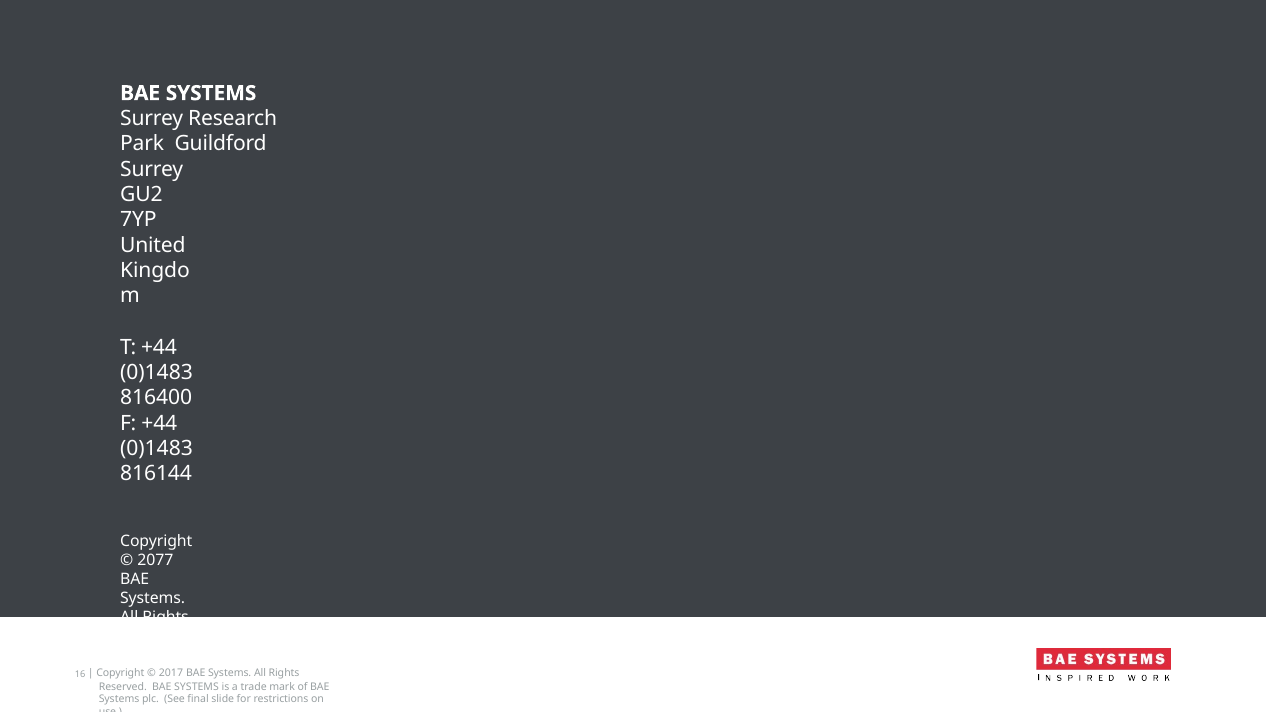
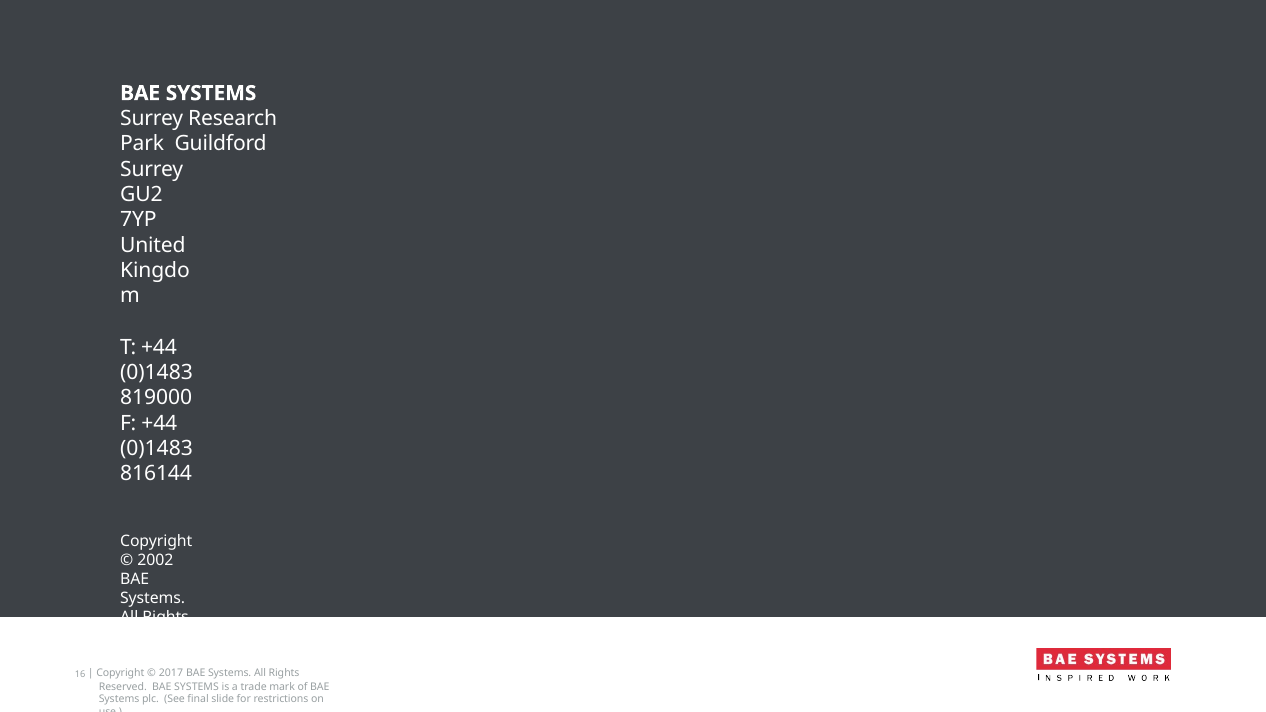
816400: 816400 -> 819000 (156, 398)
2077: 2077 -> 2002 (155, 560)
